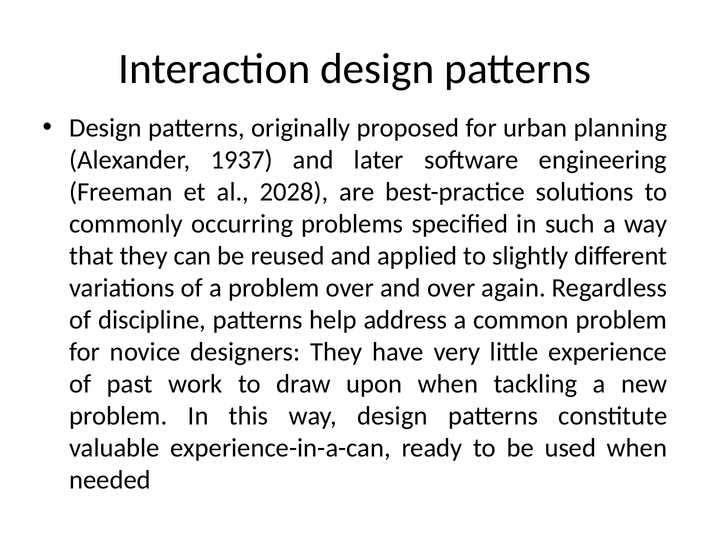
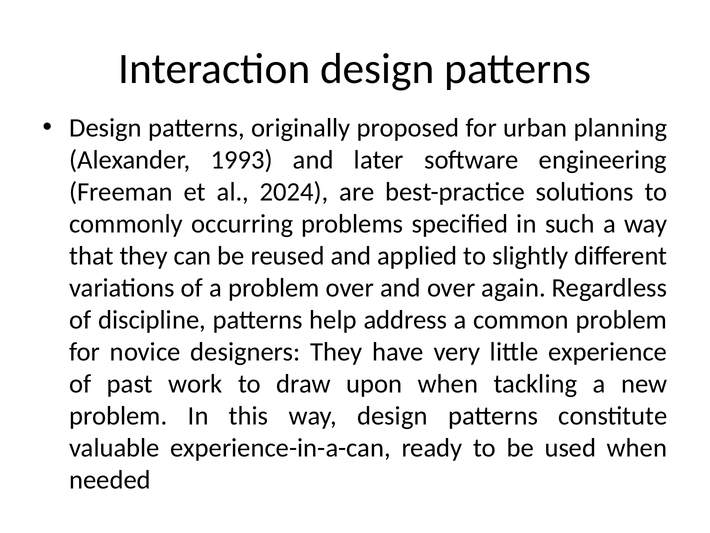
1937: 1937 -> 1993 (242, 160)
2028: 2028 -> 2024 (294, 192)
